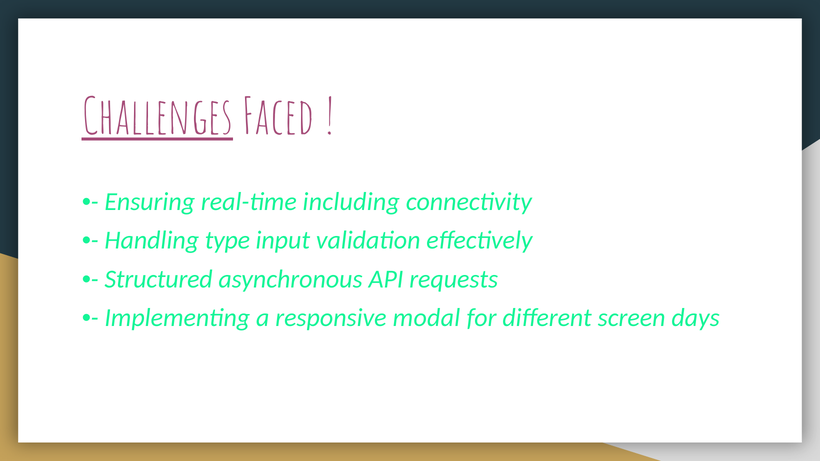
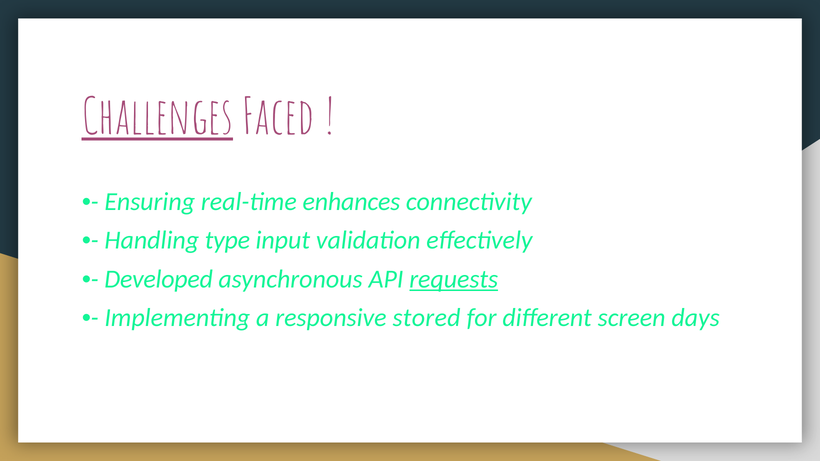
including: including -> enhances (351, 202)
Structured: Structured -> Developed (159, 279)
requests underline: none -> present (454, 279)
modal: modal -> stored (427, 318)
